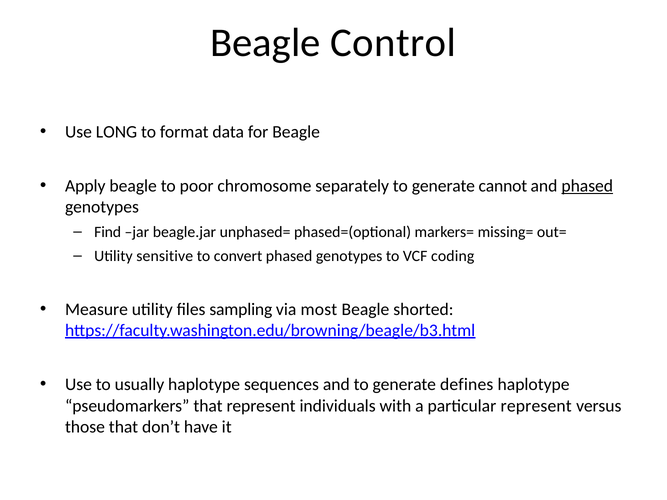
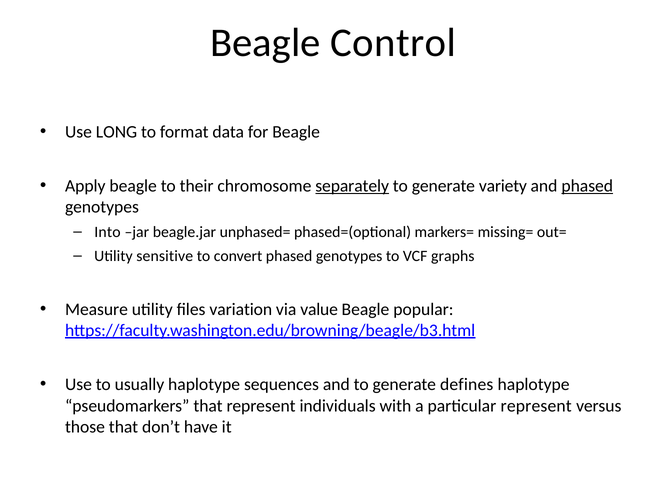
poor: poor -> their (197, 186)
separately underline: none -> present (352, 186)
cannot: cannot -> variety (503, 186)
Find: Find -> Into (107, 232)
coding: coding -> graphs (453, 256)
sampling: sampling -> variation (241, 309)
most: most -> value (319, 309)
shorted: shorted -> popular (423, 309)
